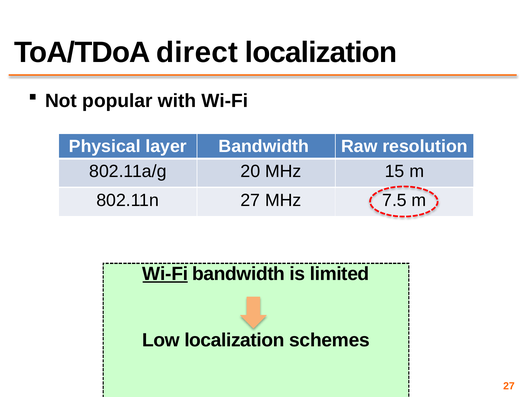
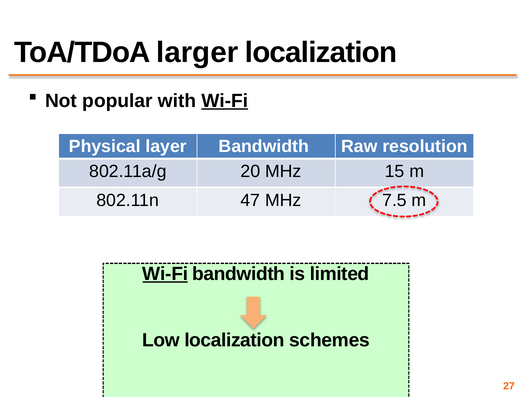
direct: direct -> larger (197, 53)
Wi-Fi underline: none -> present (225, 101)
802.11n 27: 27 -> 47 (250, 201)
